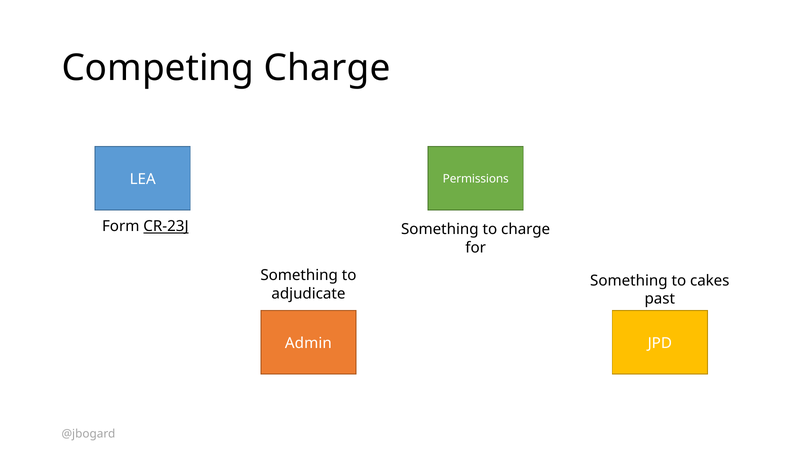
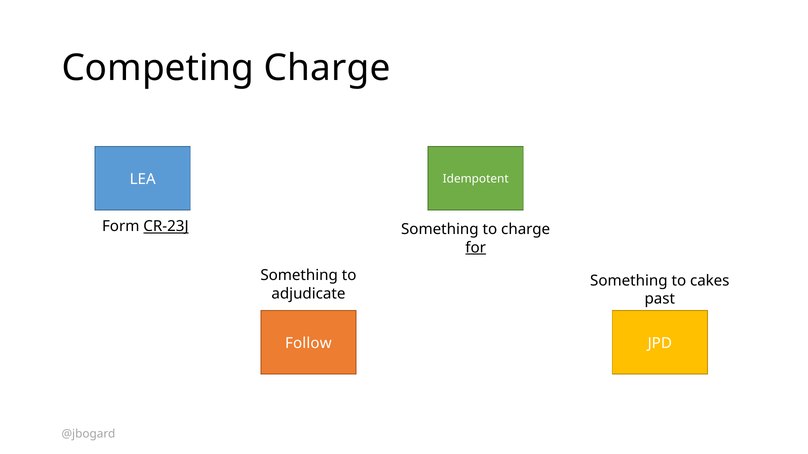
Permissions: Permissions -> Idempotent (476, 179)
for underline: none -> present (476, 248)
Admin: Admin -> Follow (308, 344)
